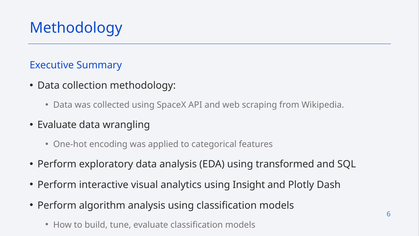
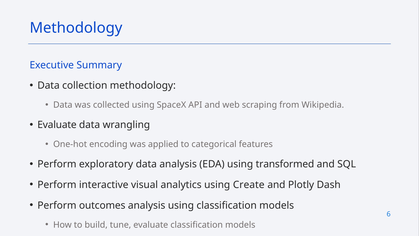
Insight: Insight -> Create (249, 185)
algorithm: algorithm -> outcomes (102, 205)
